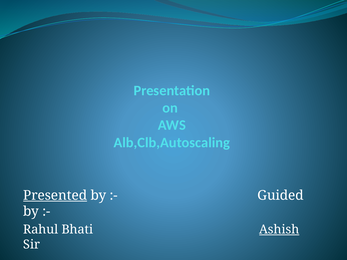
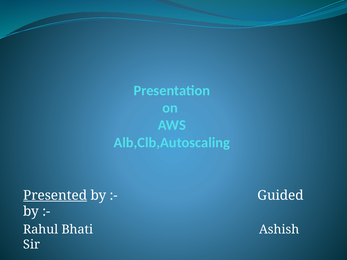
Ashish underline: present -> none (279, 230)
